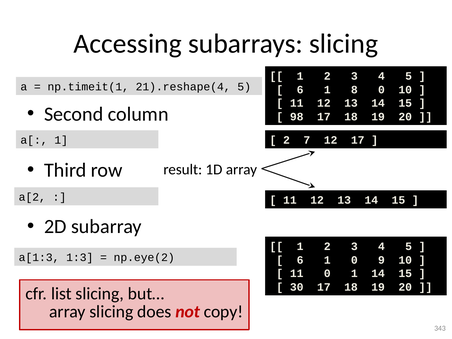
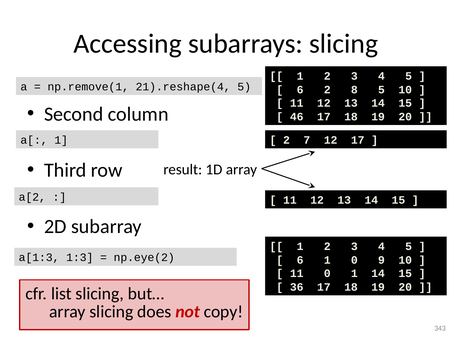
np.timeit(1: np.timeit(1 -> np.remove(1 (88, 87)
1: 1 -> 2 (327, 90)
8 0: 0 -> 5 (381, 90)
98: 98 -> 46 (297, 117)
30: 30 -> 36 (297, 287)
